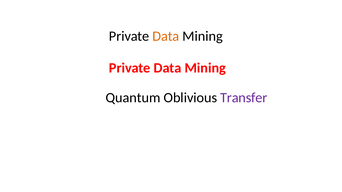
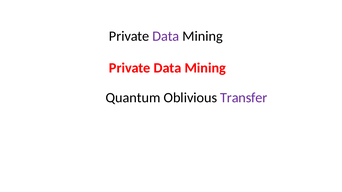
Data colour: orange -> purple (166, 36)
